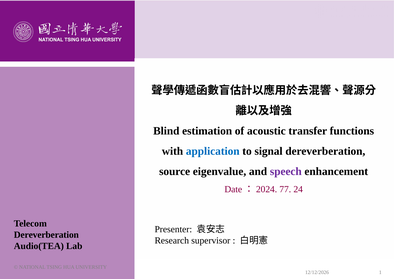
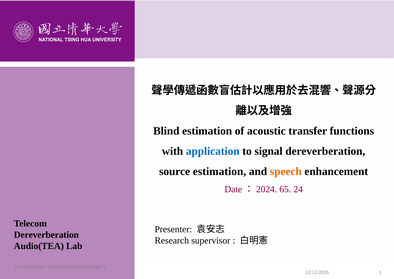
source eigenvalue: eigenvalue -> estimation (219, 171)
speech colour: purple -> orange (286, 171)
77: 77 -> 65 (285, 189)
